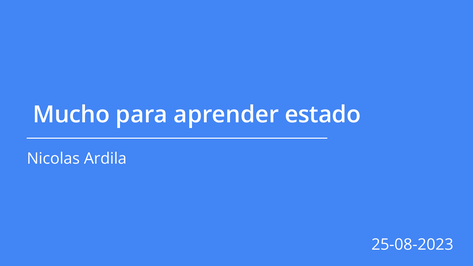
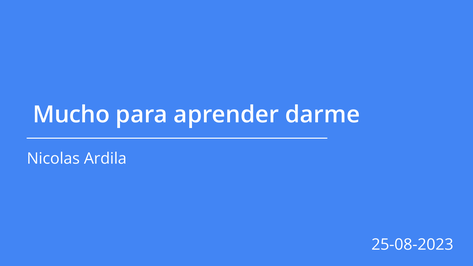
estado: estado -> darme (323, 115)
